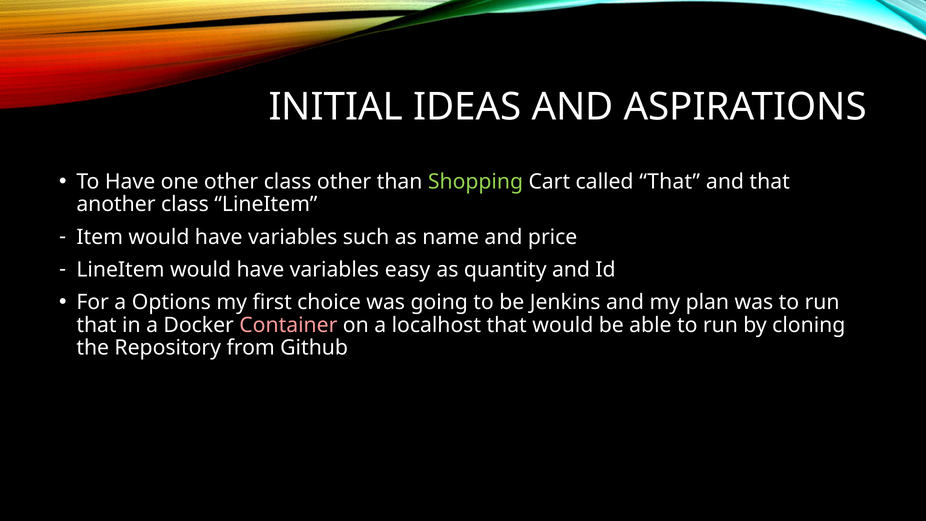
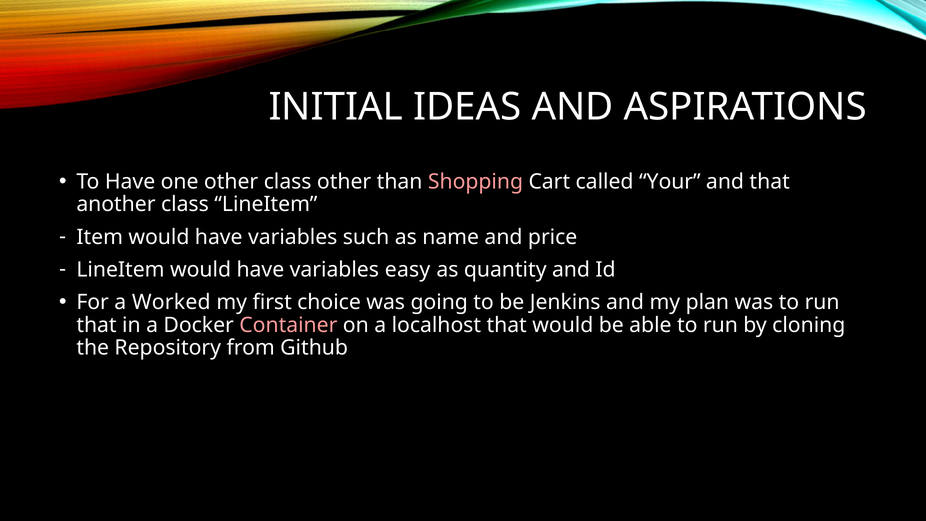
Shopping colour: light green -> pink (475, 181)
called That: That -> Your (670, 181)
Options: Options -> Worked (171, 302)
